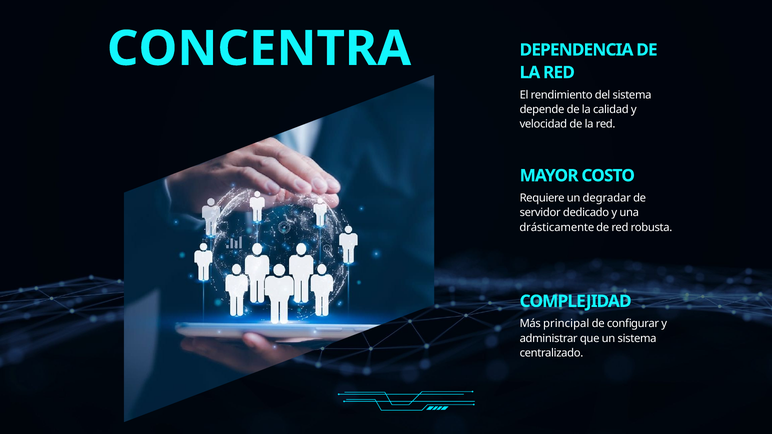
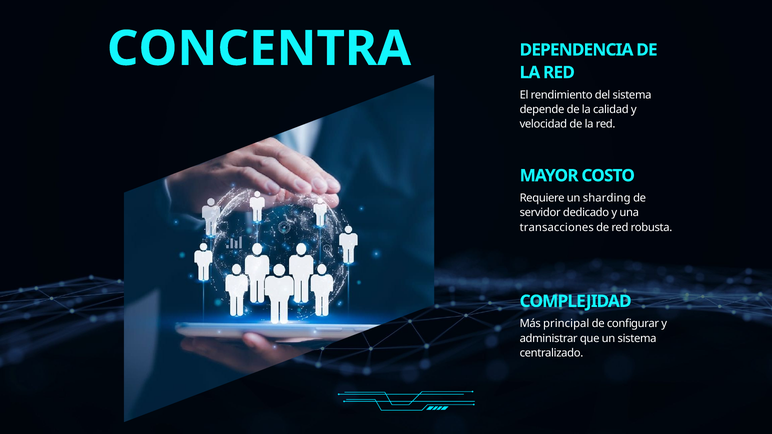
degradar: degradar -> sharding (607, 198)
drásticamente: drásticamente -> transacciones (557, 227)
